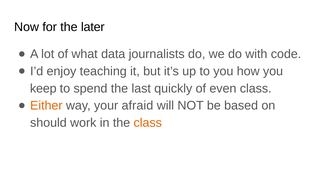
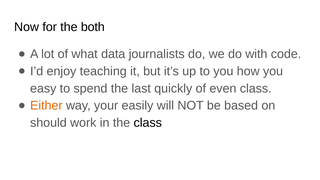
later: later -> both (93, 27)
keep: keep -> easy (43, 88)
afraid: afraid -> easily (137, 106)
class colour: orange -> black (148, 123)
